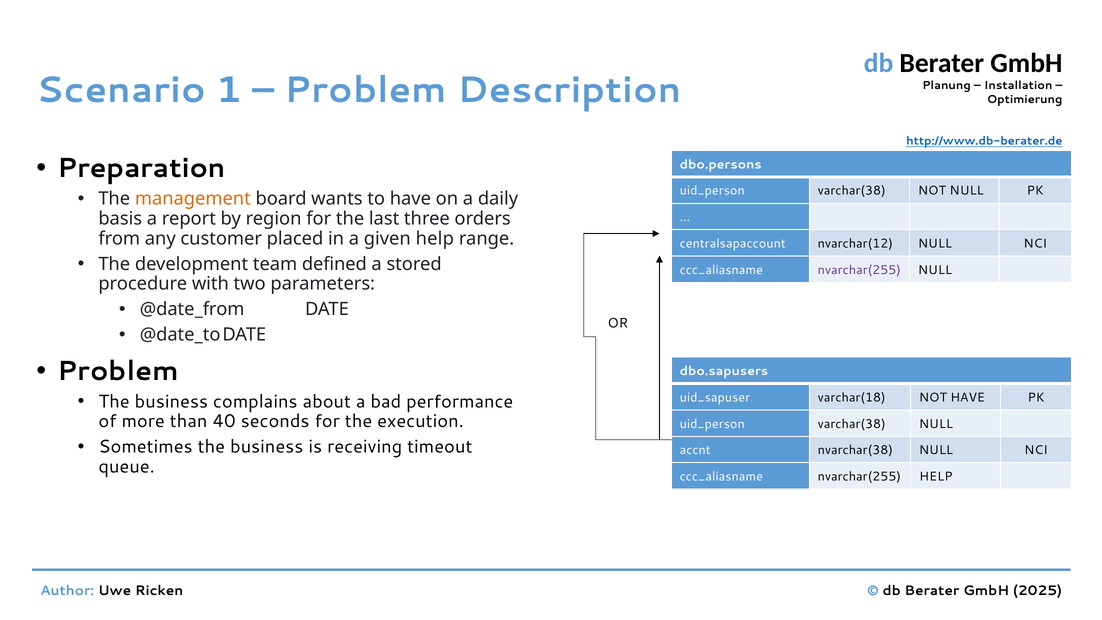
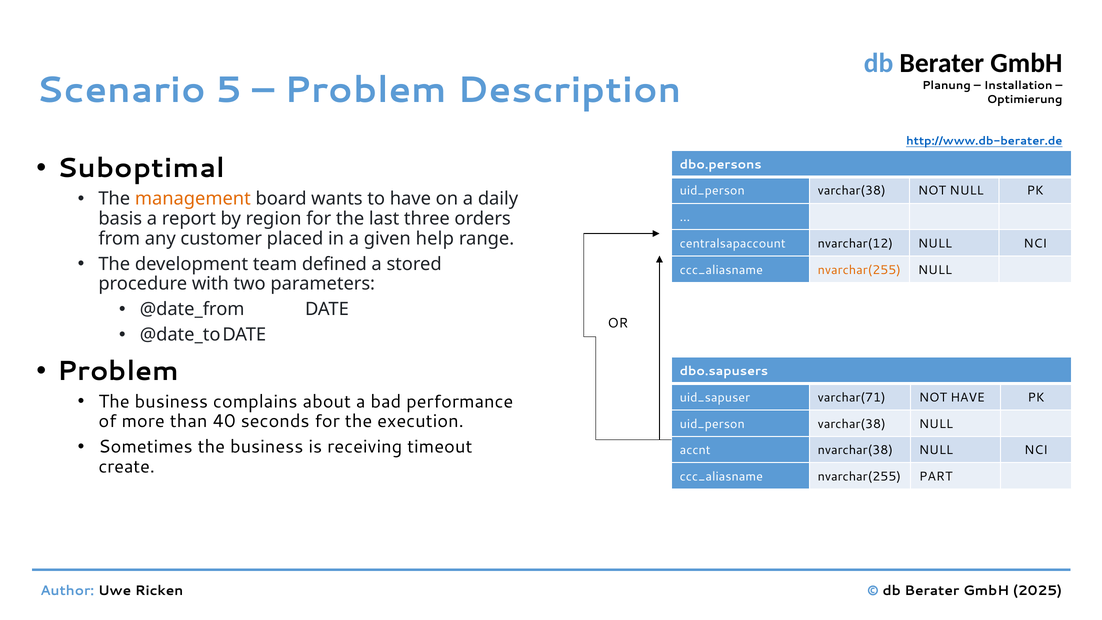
1: 1 -> 5 (229, 90)
Preparation: Preparation -> Suboptimal (141, 168)
nvarchar(255 colour: purple -> orange (859, 270)
varchar(18: varchar(18 -> varchar(71 (852, 397)
queue: queue -> create (127, 467)
nvarchar(255 HELP: HELP -> PART (936, 476)
